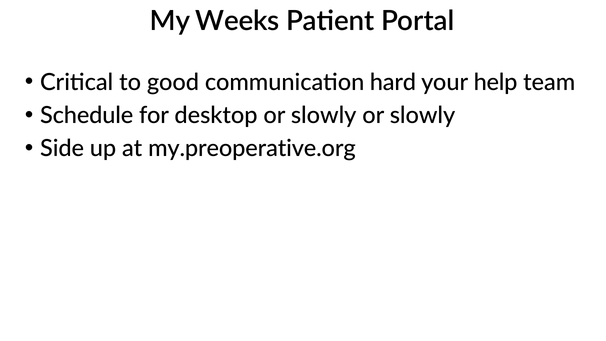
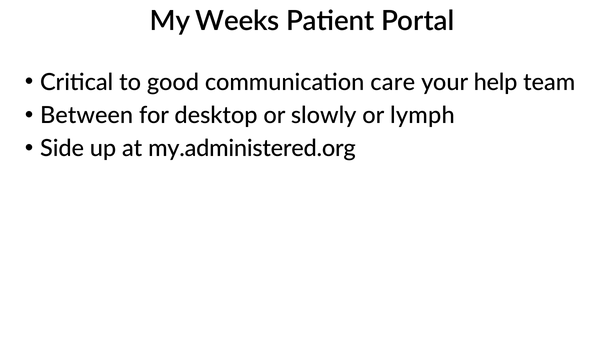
hard: hard -> care (393, 82)
Schedule: Schedule -> Between (87, 115)
slowly: slowly -> lymph (422, 115)
my.preoperative.org: my.preoperative.org -> my.administered.org (252, 149)
